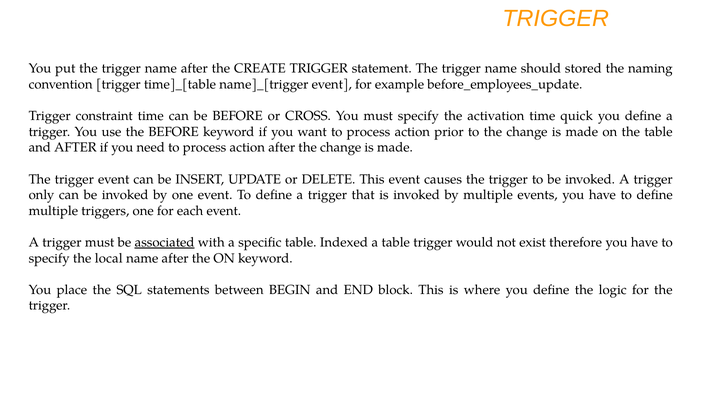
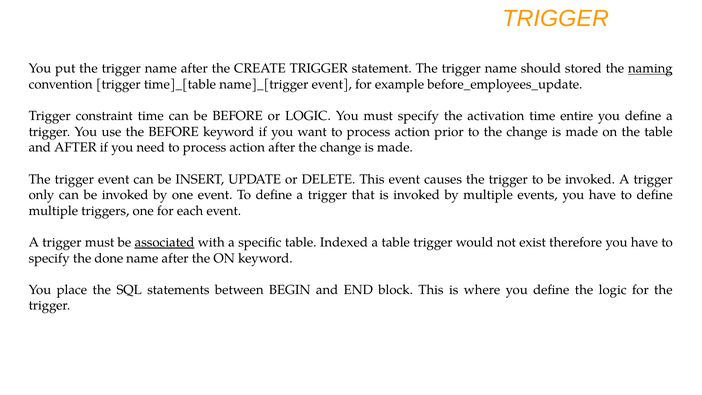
naming underline: none -> present (650, 69)
or CROSS: CROSS -> LOGIC (308, 116)
quick: quick -> entire (577, 116)
local: local -> done (109, 258)
